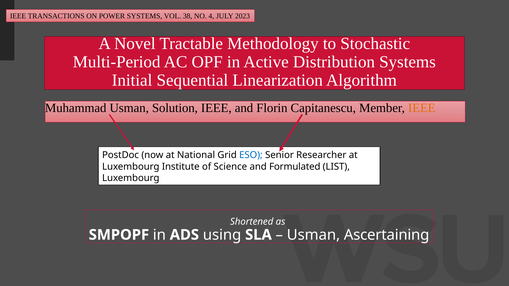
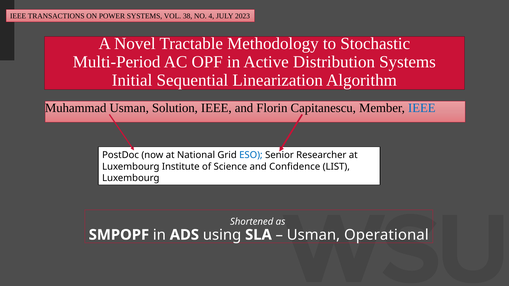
IEEE colour: orange -> blue (422, 108)
Formulated: Formulated -> Confidence (295, 167)
Ascertaining: Ascertaining -> Operational (386, 235)
